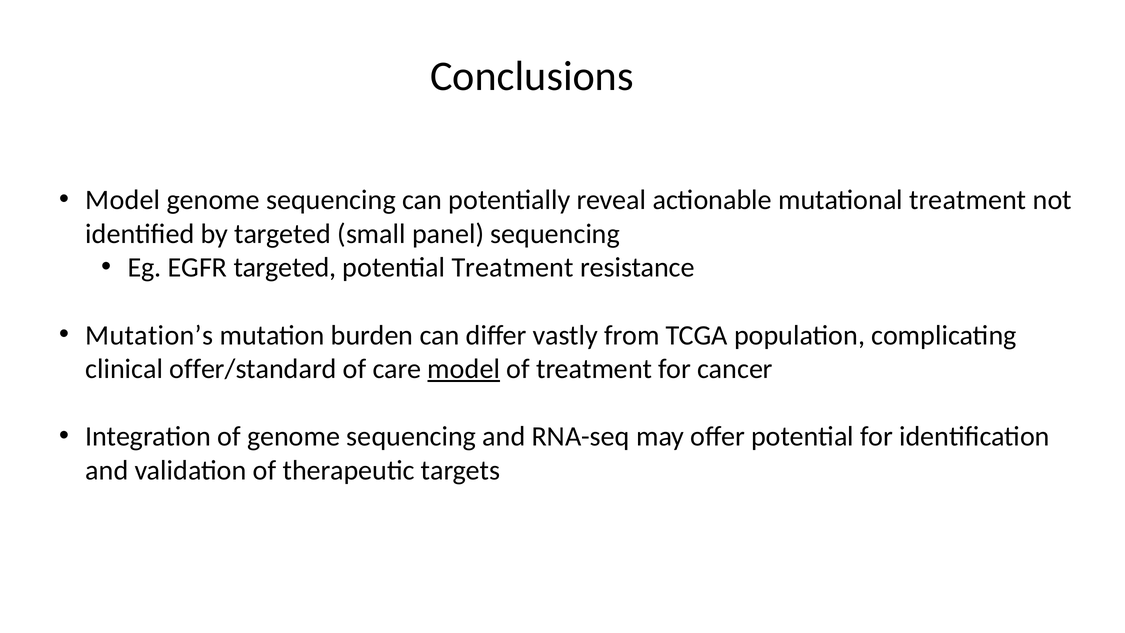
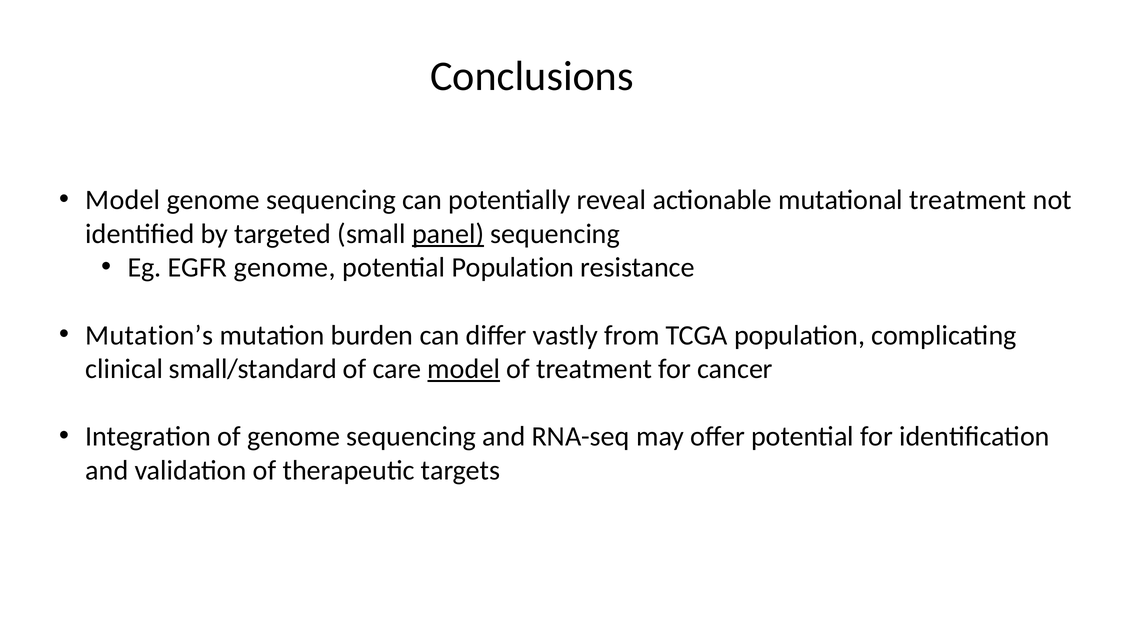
panel underline: none -> present (448, 234)
EGFR targeted: targeted -> genome (285, 268)
potential Treatment: Treatment -> Population (513, 268)
offer/standard: offer/standard -> small/standard (253, 369)
